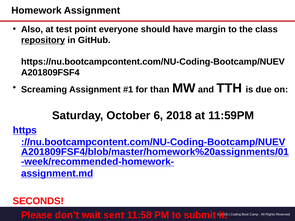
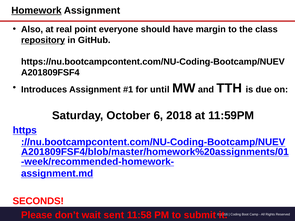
Homework underline: none -> present (36, 10)
test: test -> real (64, 29)
Screaming: Screaming -> Introduces (44, 90)
than: than -> until (160, 90)
